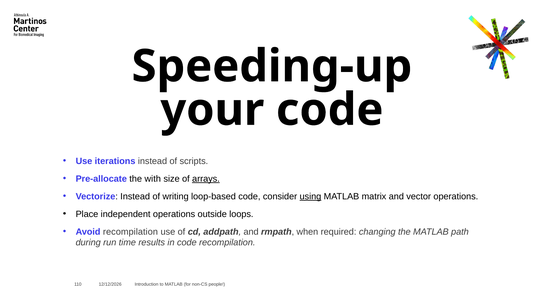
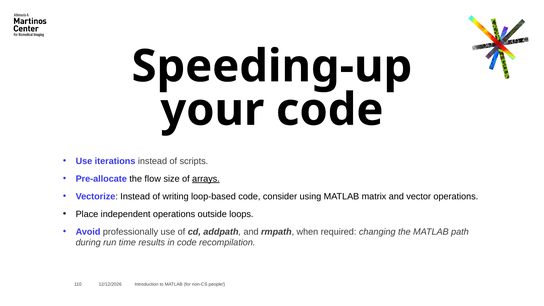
with: with -> flow (153, 179)
using underline: present -> none (310, 196)
Avoid recompilation: recompilation -> professionally (131, 232)
